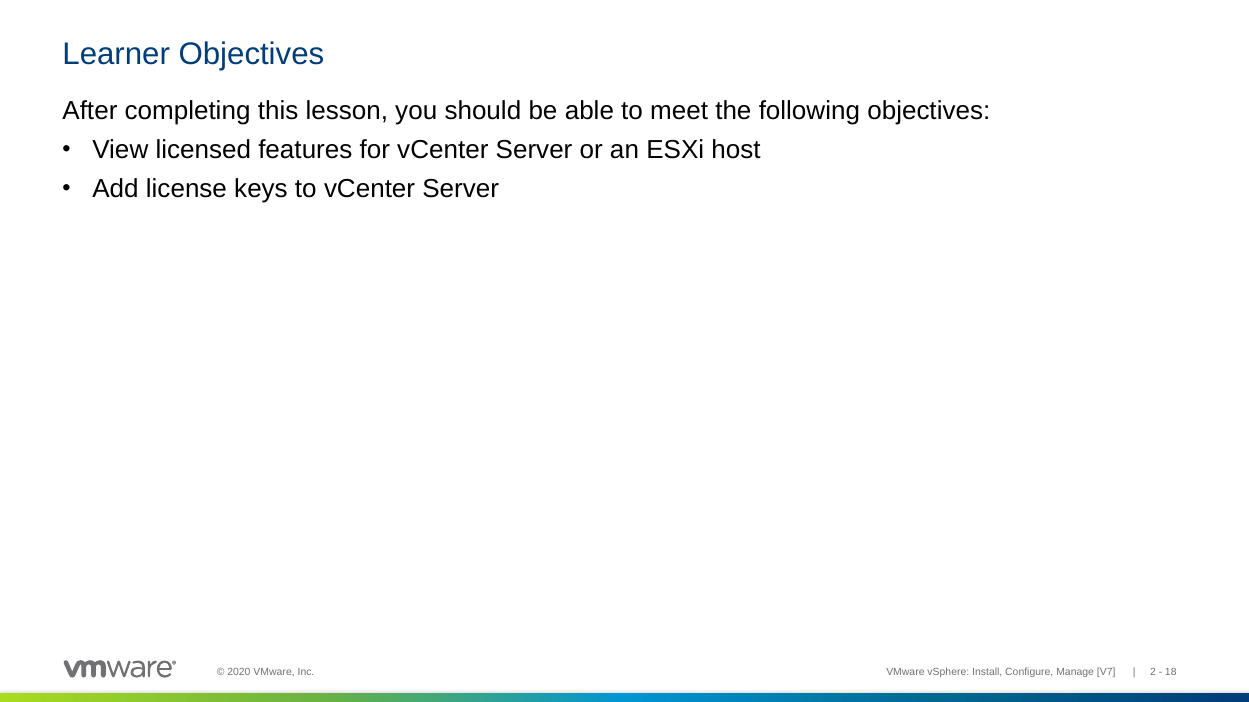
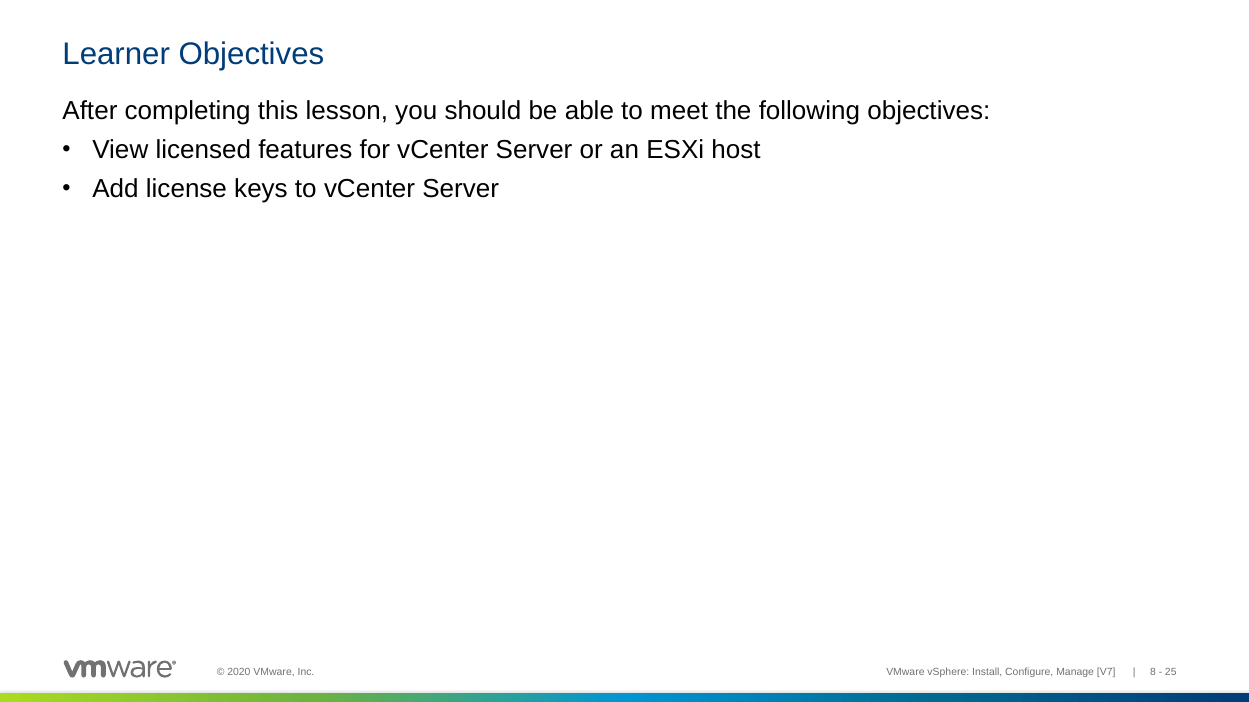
2: 2 -> 8 (1153, 672)
18: 18 -> 25 (1171, 672)
